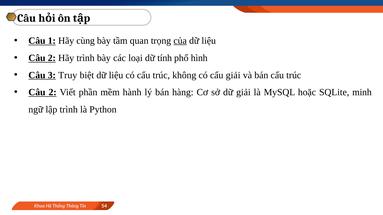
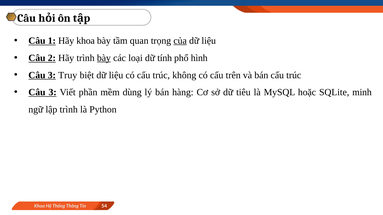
Hãy cùng: cùng -> khoa (86, 41)
bày underline: none -> present (104, 58)
cấu giải: giải -> trên (233, 75)
2: 2 -> 3 (53, 93)
hành: hành -> dùng (132, 93)
dữ giải: giải -> tiêu (243, 93)
